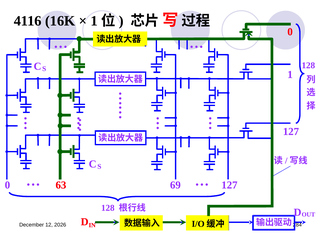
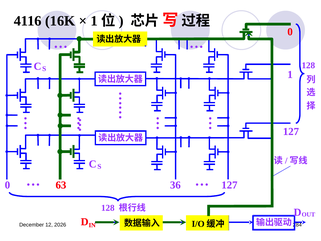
69: 69 -> 36 (175, 185)
